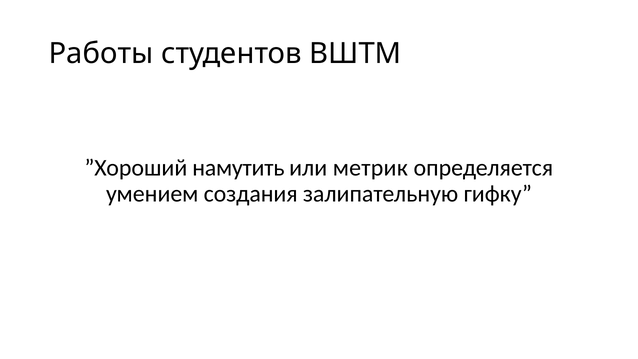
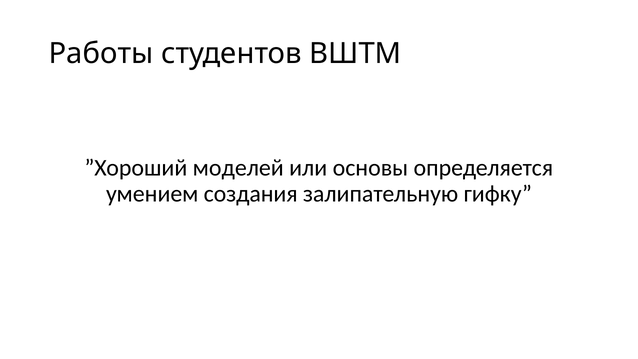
намутить: намутить -> моделей (238, 168)
метрик: метрик -> основы (370, 168)
